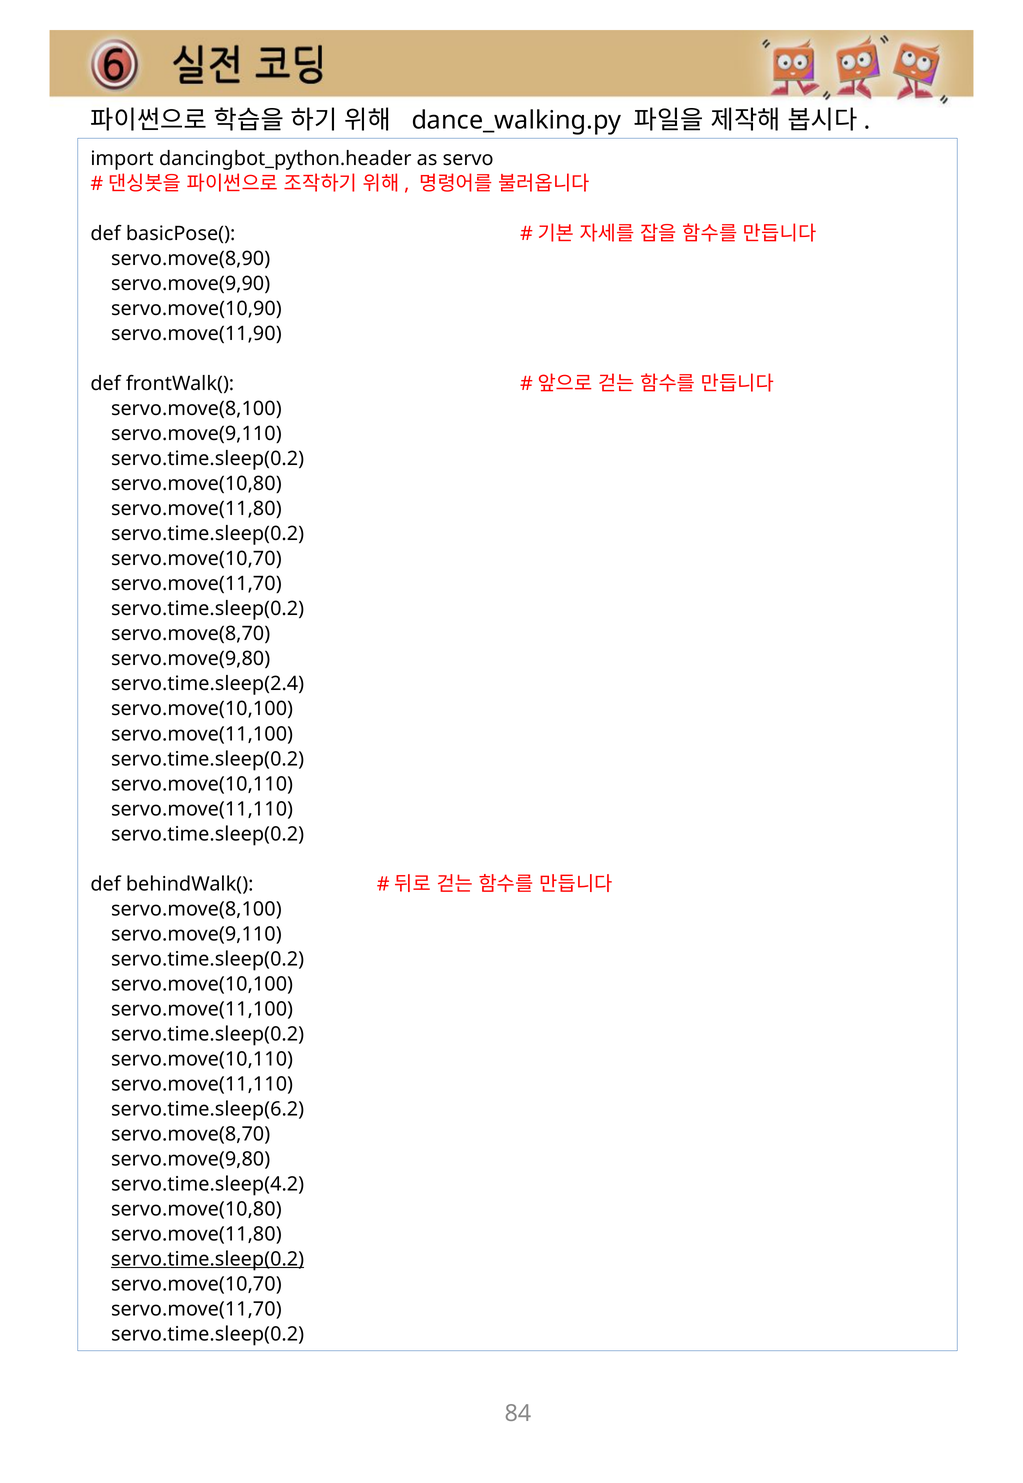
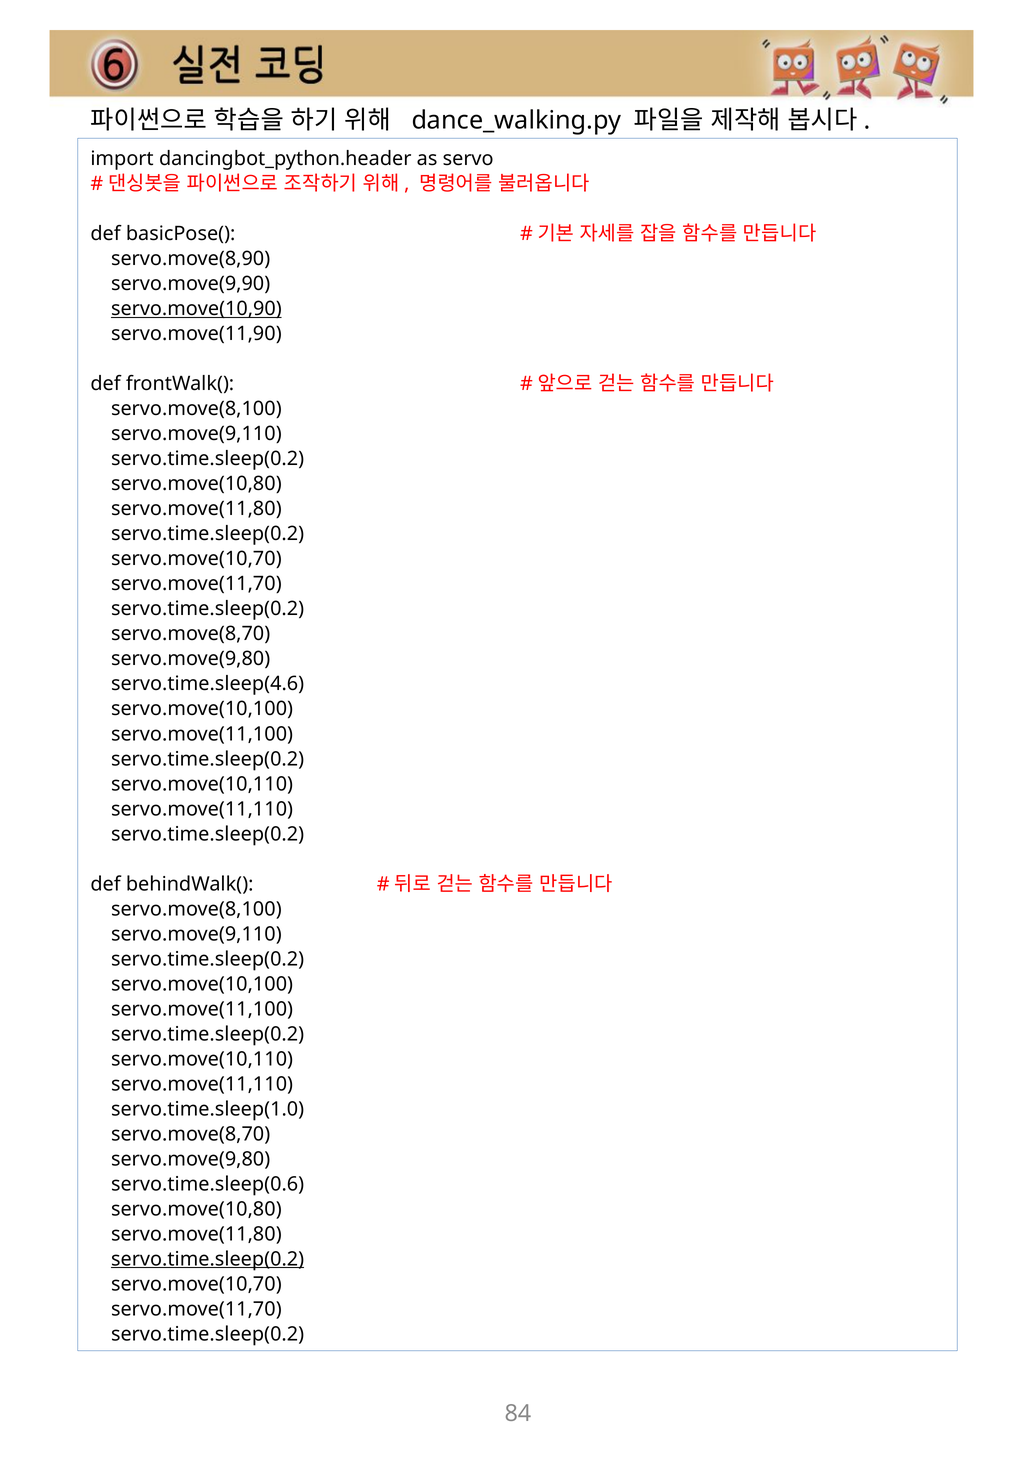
servo.move(10,90 underline: none -> present (196, 309)
servo.time.sleep(2.4: servo.time.sleep(2.4 -> servo.time.sleep(4.6 (208, 684)
servo.time.sleep(6.2: servo.time.sleep(6.2 -> servo.time.sleep(1.0 (208, 1109)
servo.time.sleep(4.2: servo.time.sleep(4.2 -> servo.time.sleep(0.6 (208, 1184)
